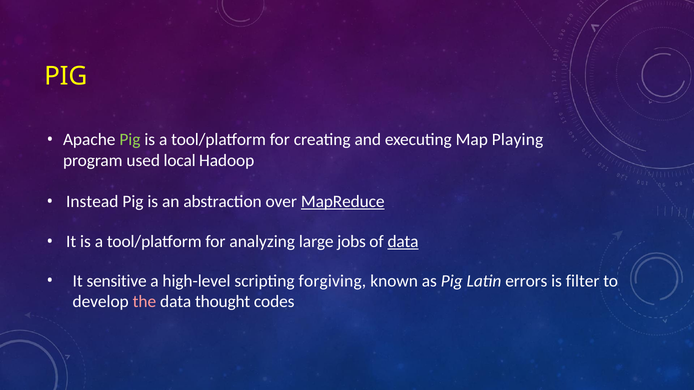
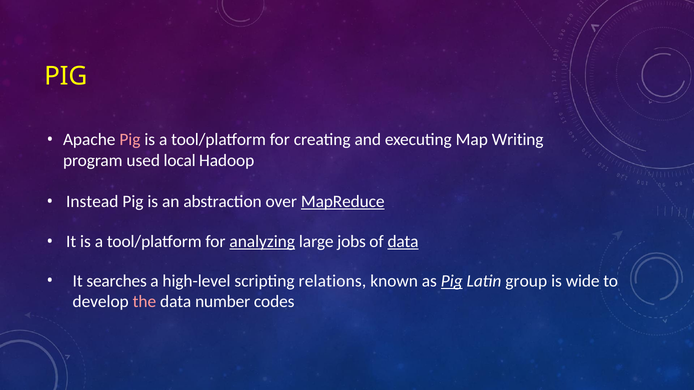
Pig colour: light green -> pink (130, 140)
Playing: Playing -> Writing (518, 140)
analyzing underline: none -> present (262, 242)
sensitive: sensitive -> searches (117, 281)
forgiving: forgiving -> relations (332, 281)
Pig underline: none -> present (452, 281)
errors: errors -> group (526, 281)
filter: filter -> wide (583, 281)
thought: thought -> number (223, 302)
